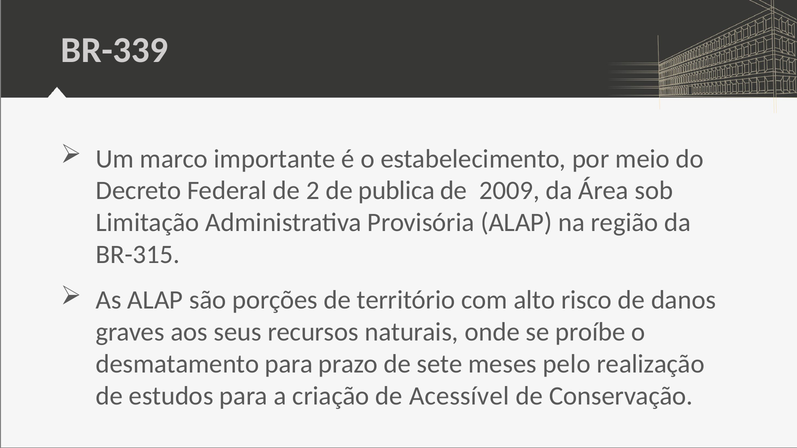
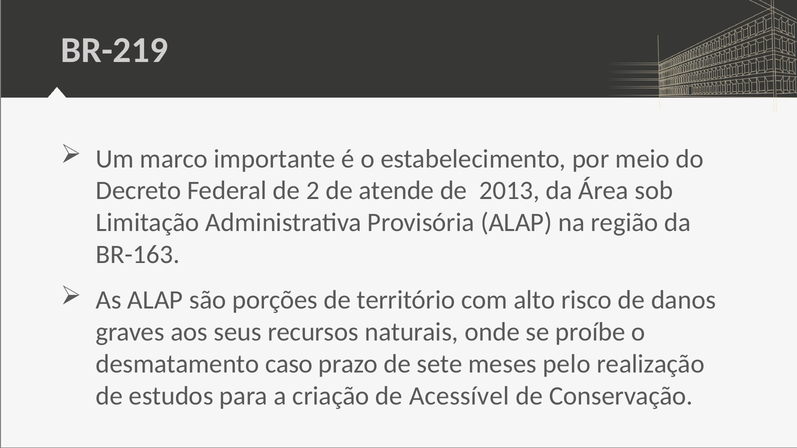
BR-339: BR-339 -> BR-219 (115, 50)
publica: publica -> atende (396, 191)
2009: 2009 -> 2013 (509, 191)
BR-315: BR-315 -> BR-163 (138, 255)
desmatamento para: para -> caso (289, 364)
